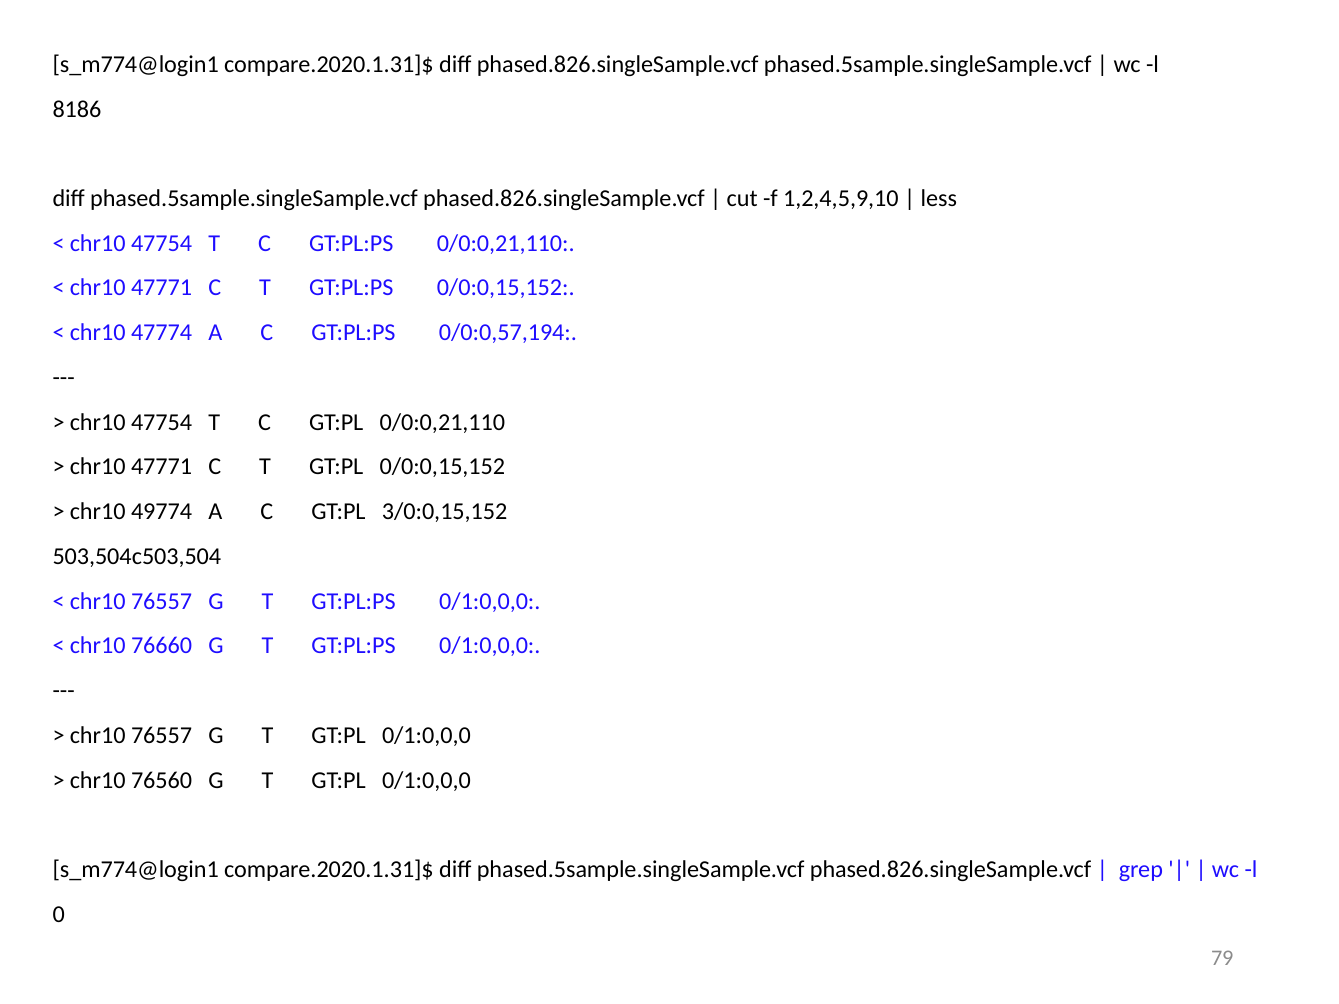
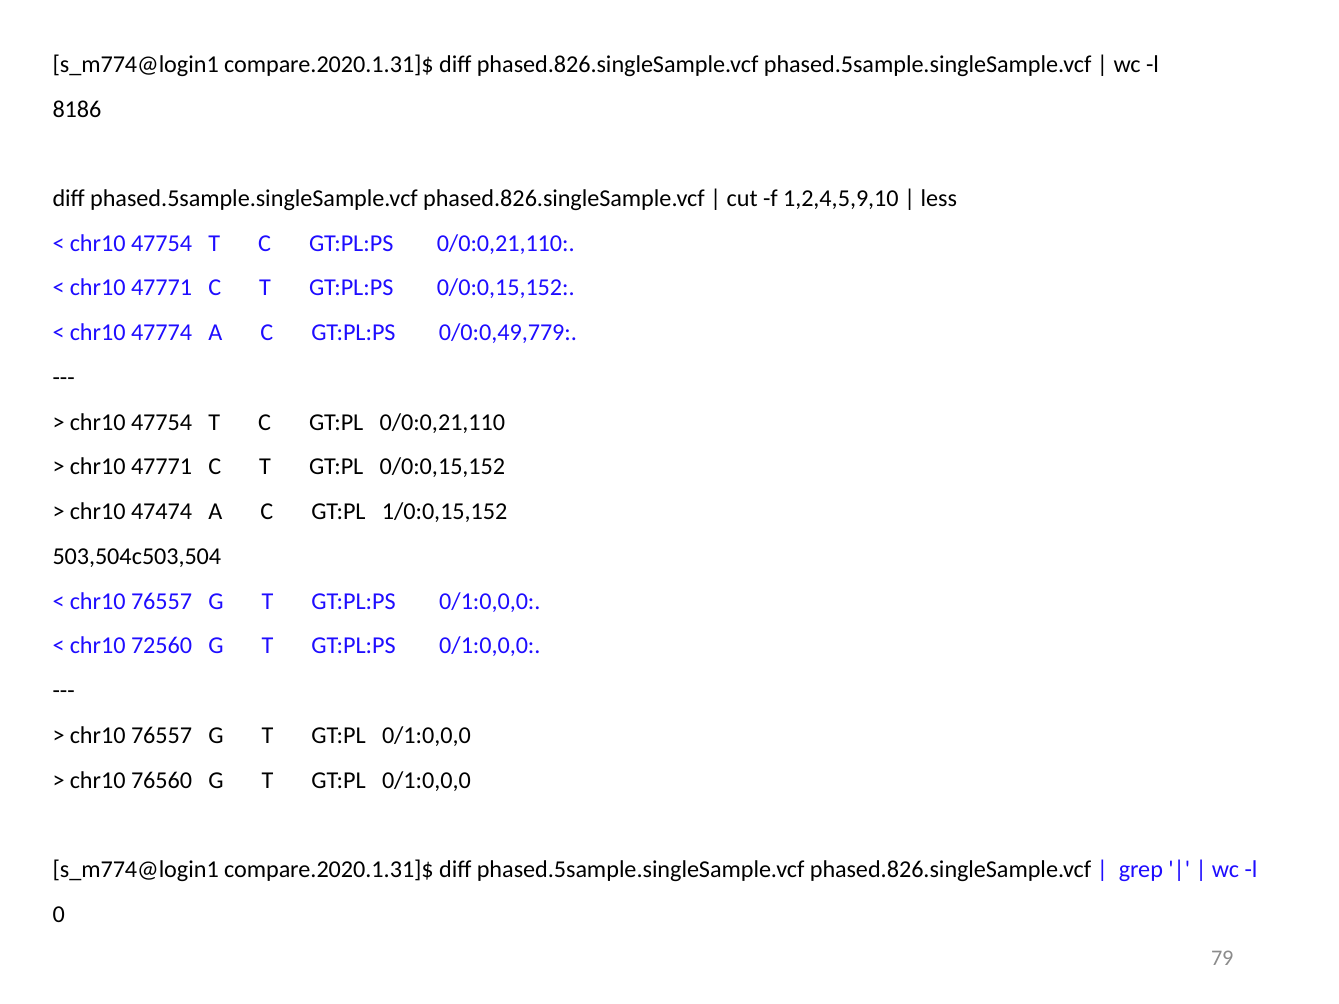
0/0:0,57,194: 0/0:0,57,194 -> 0/0:0,49,779 (508, 333)
49774: 49774 -> 47474 (162, 512)
3/0:0,15,152: 3/0:0,15,152 -> 1/0:0,15,152 (445, 512)
76660: 76660 -> 72560 (162, 646)
